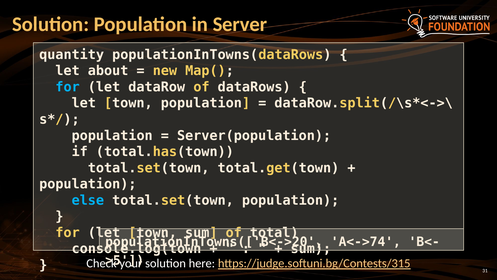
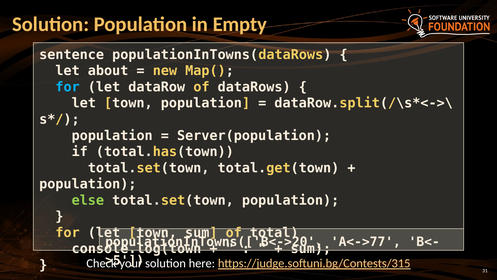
Server: Server -> Empty (240, 24)
quantity: quantity -> sentence (72, 55)
else colour: light blue -> light green (88, 200)
A<->74: A<->74 -> A<->77 (366, 242)
